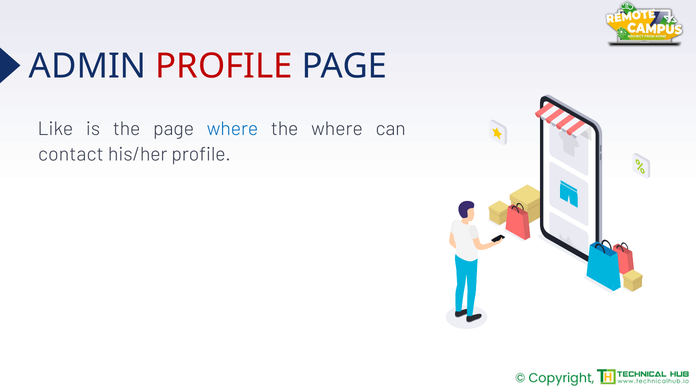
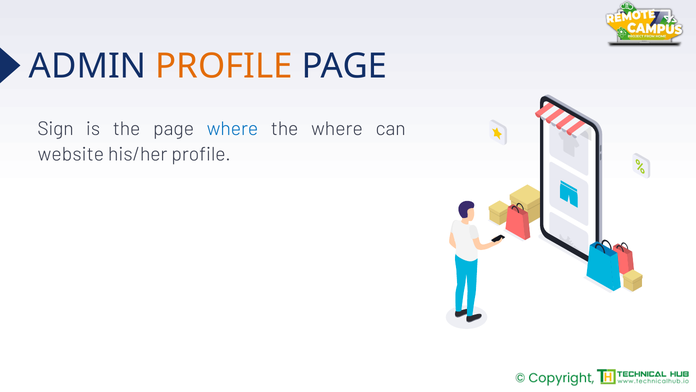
PROFILE colour: red -> orange (224, 66)
Like: Like -> Sign (56, 129)
contact: contact -> website (71, 154)
